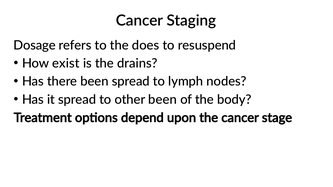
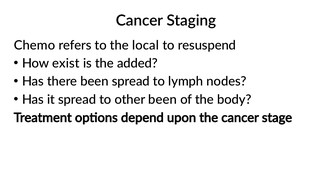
Dosage: Dosage -> Chemo (34, 45)
does: does -> local (146, 45)
drains: drains -> added (137, 63)
